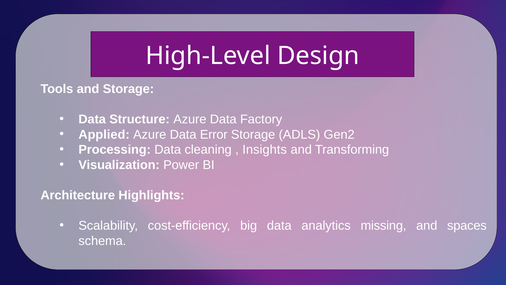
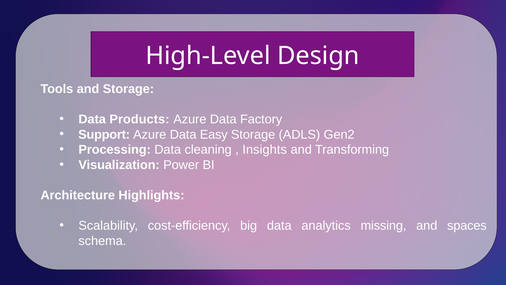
Structure: Structure -> Products (139, 119)
Applied: Applied -> Support (104, 134)
Error: Error -> Easy (214, 134)
